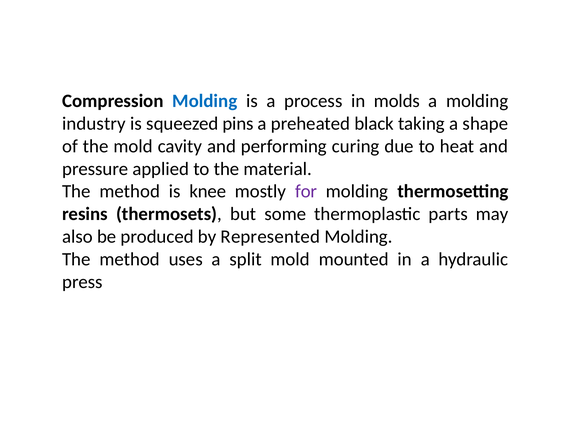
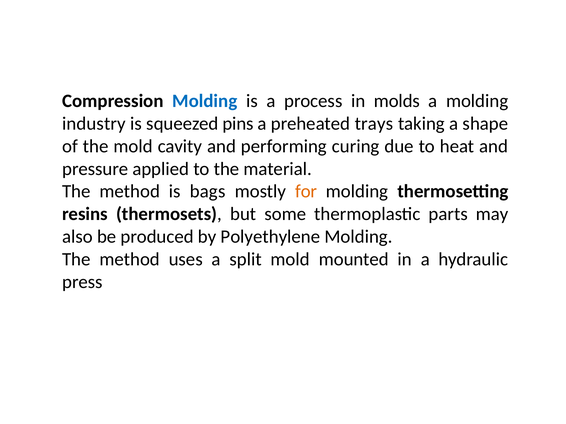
black: black -> trays (374, 124)
knee: knee -> bags (208, 192)
for colour: purple -> orange (306, 192)
Represented: Represented -> Polyethylene (270, 237)
